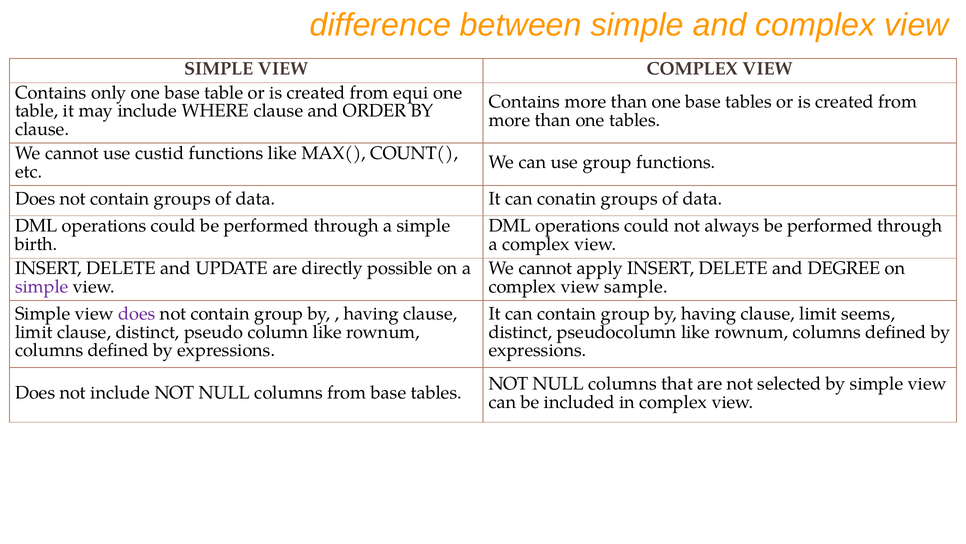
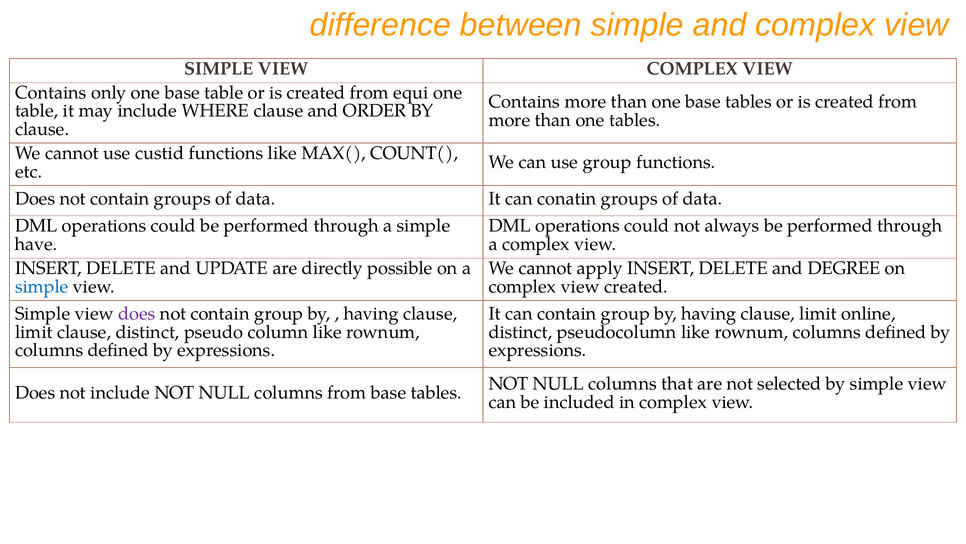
birth: birth -> have (36, 244)
simple colour: purple -> blue (42, 286)
view sample: sample -> created (636, 286)
seems: seems -> online (868, 314)
